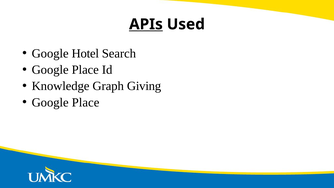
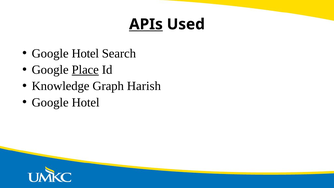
Place underline: none -> present (85, 70)
Giving: Giving -> Harish (144, 86)
Place: Place -> Hotel (86, 102)
